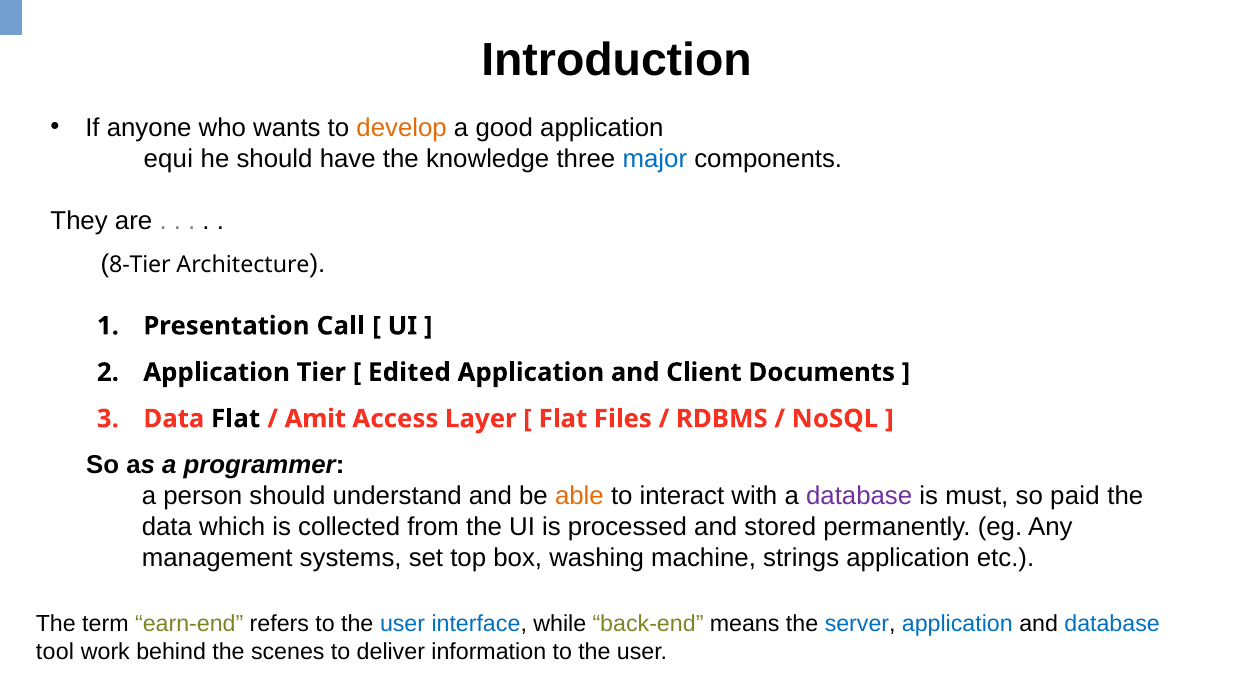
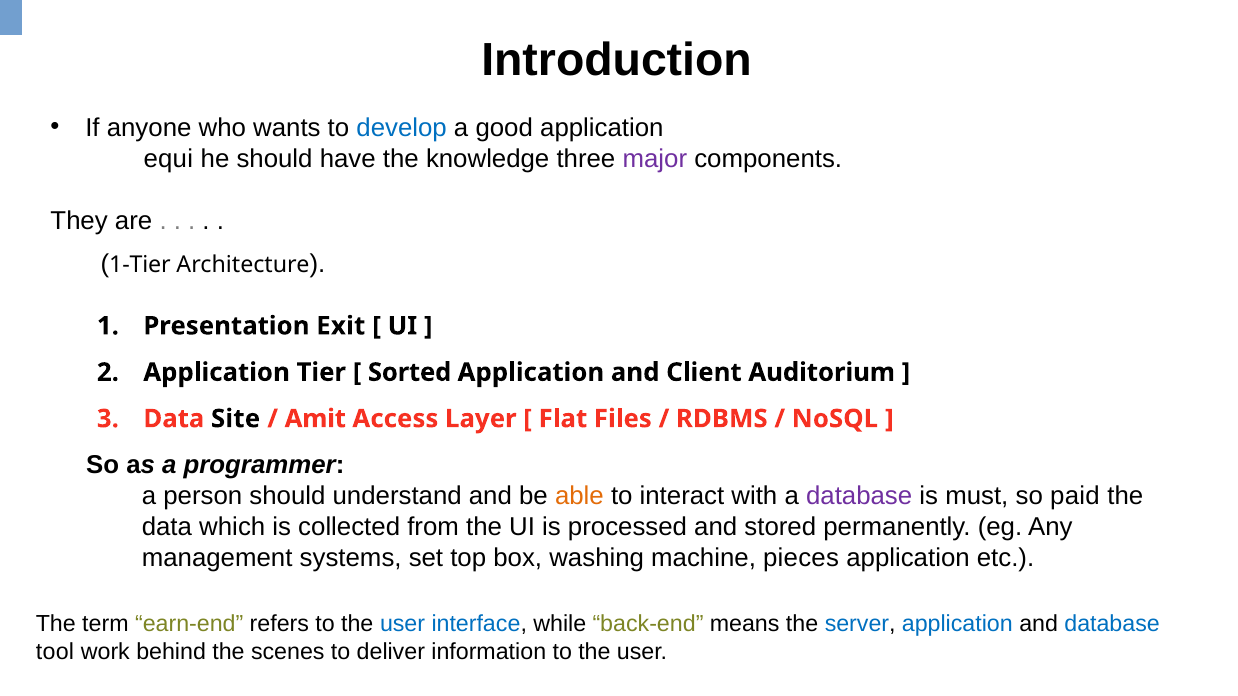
develop colour: orange -> blue (402, 128)
major colour: blue -> purple (655, 159)
8-Tier: 8-Tier -> 1-Tier (140, 265)
Call: Call -> Exit (341, 326)
Edited: Edited -> Sorted (410, 373)
Documents: Documents -> Auditorium (822, 373)
Data Flat: Flat -> Site (236, 419)
strings: strings -> pieces (801, 558)
